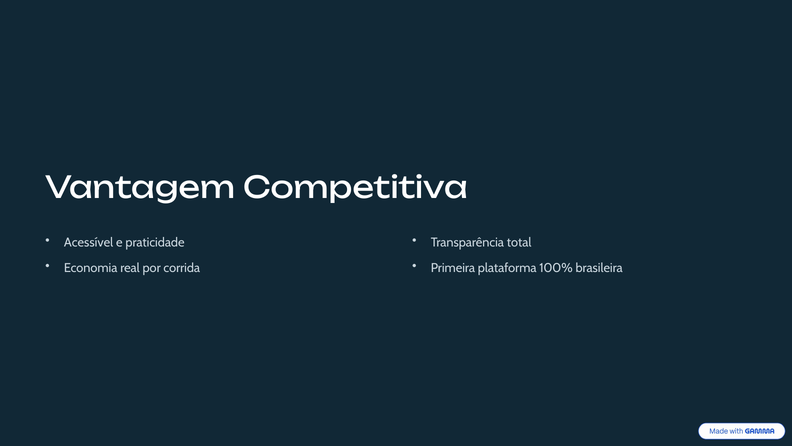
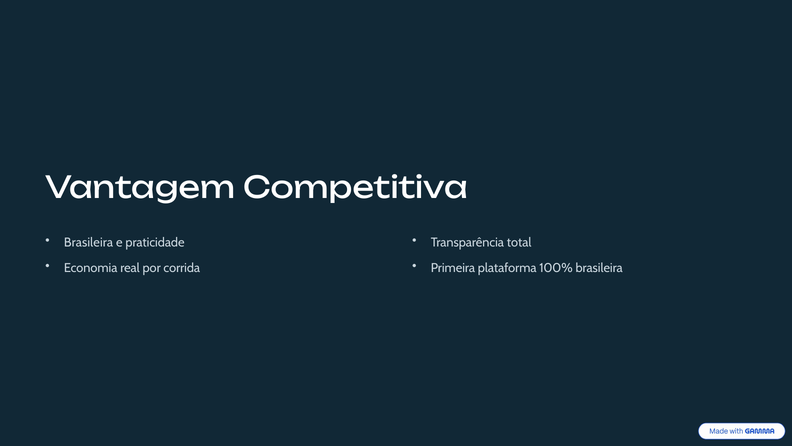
Acessível: Acessível -> Brasileira (89, 242)
